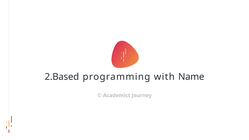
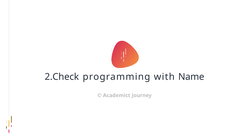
2.Based: 2.Based -> 2.Check (62, 77)
